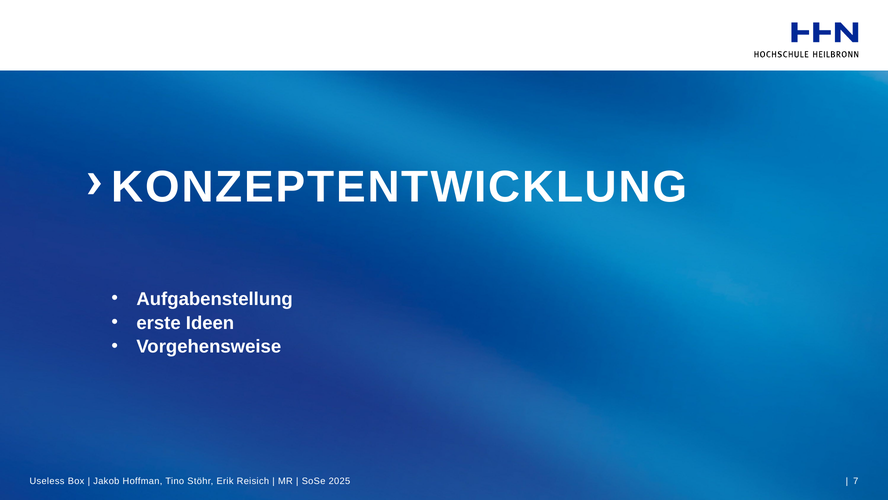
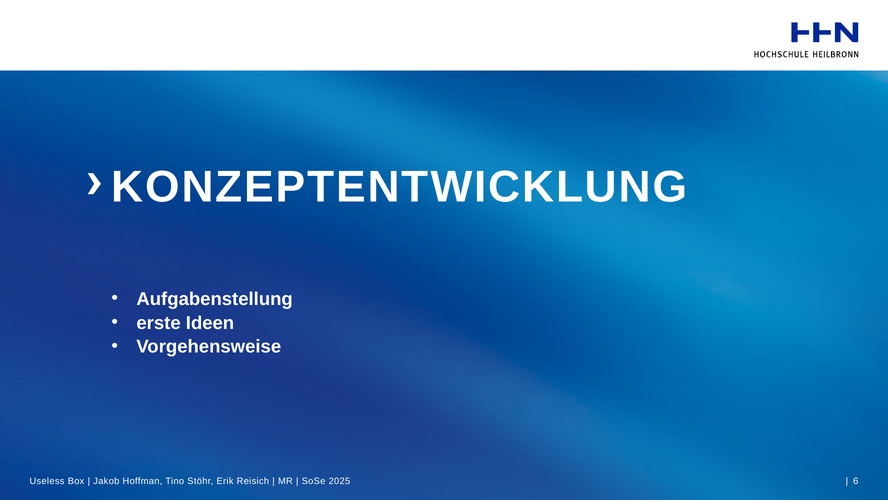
7: 7 -> 6 (856, 481)
